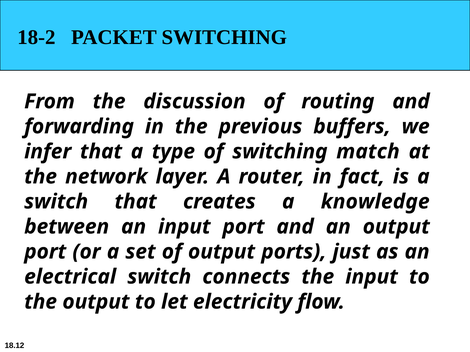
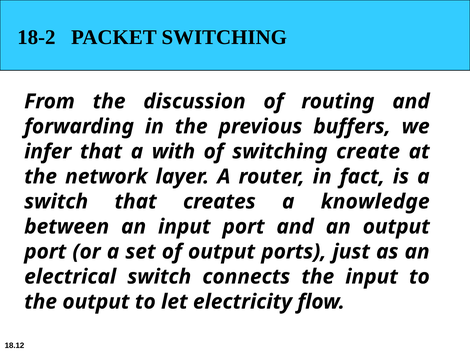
type: type -> with (173, 152)
match: match -> create (368, 152)
